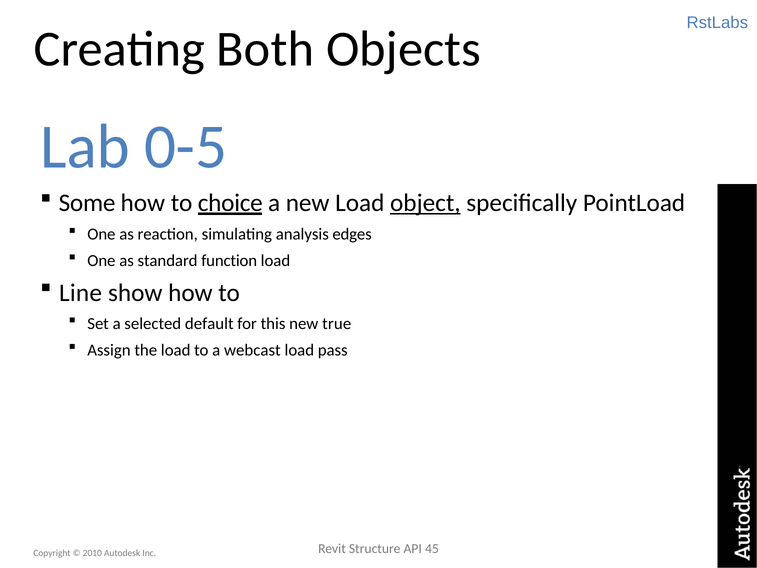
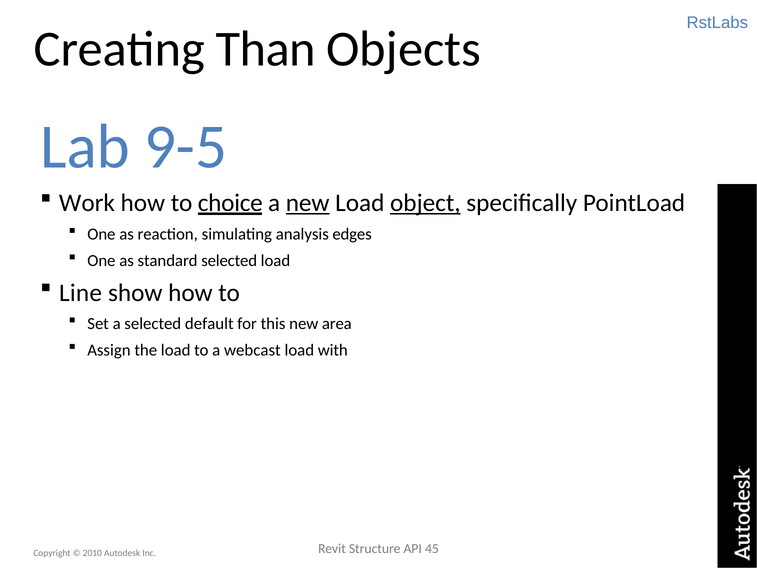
Both: Both -> Than (266, 49)
0-5: 0-5 -> 9-5 (186, 147)
Some: Some -> Work (87, 203)
new underline: none -> present (308, 203)
standard function: function -> selected (229, 260)
true: true -> area (337, 324)
pass: pass -> with (333, 350)
